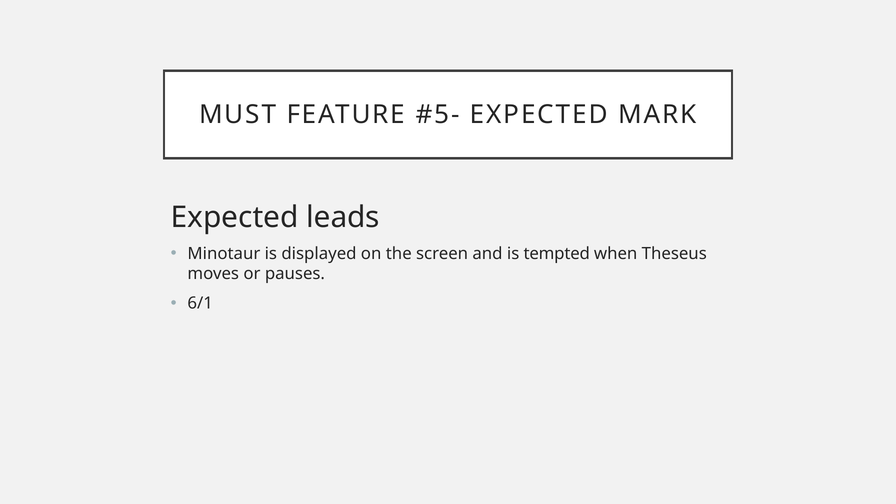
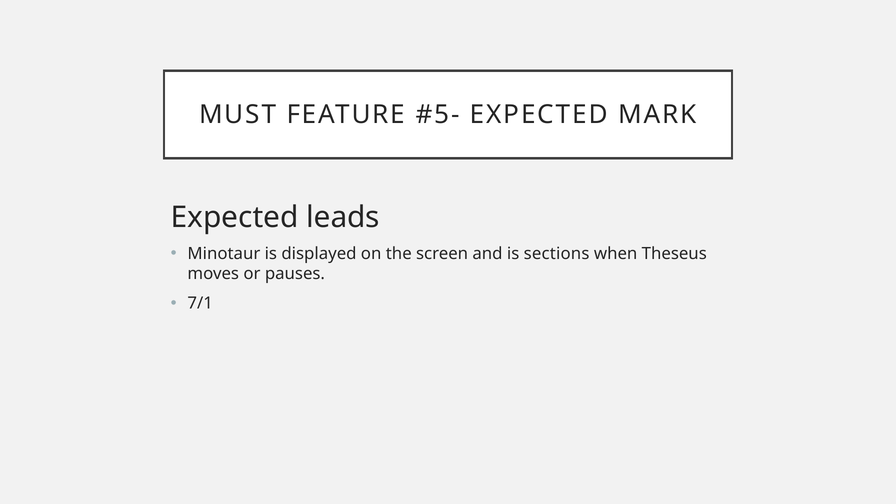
tempted: tempted -> sections (557, 254)
6/1: 6/1 -> 7/1 (200, 303)
